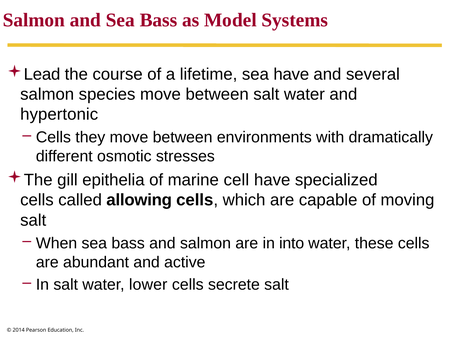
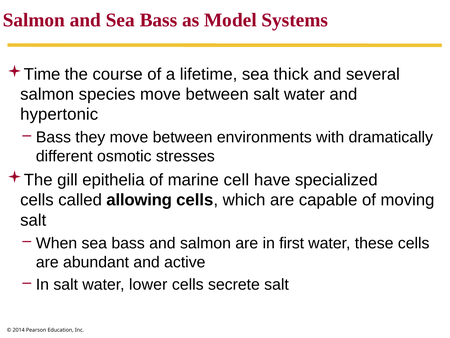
Lead: Lead -> Time (42, 74)
sea have: have -> thick (291, 74)
Cells: Cells -> Bass (53, 137)
into: into -> first (292, 243)
